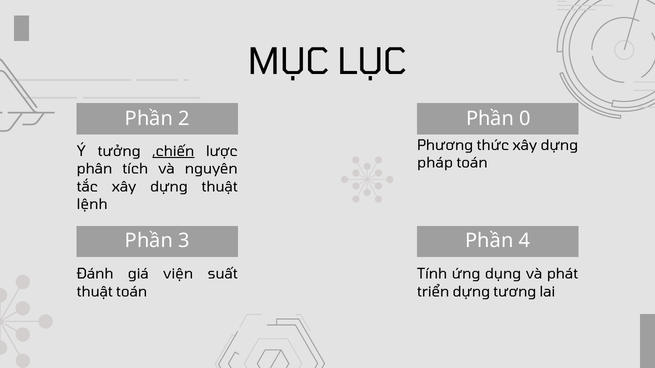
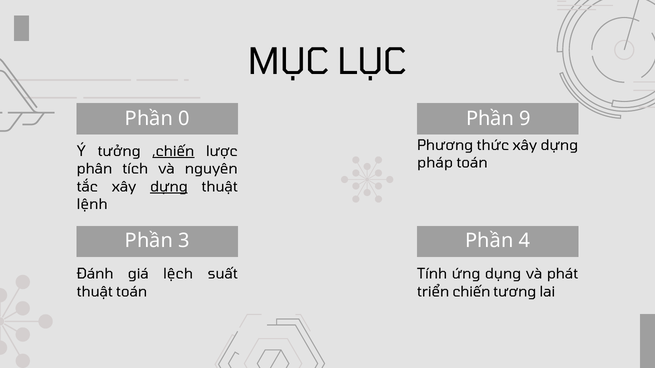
2: 2 -> 0 (184, 119)
0: 0 -> 9 (525, 119)
dựng underline: none -> present (169, 187)
viện: viện -> lệch (178, 274)
triển dựng: dựng -> chiến (471, 292)
